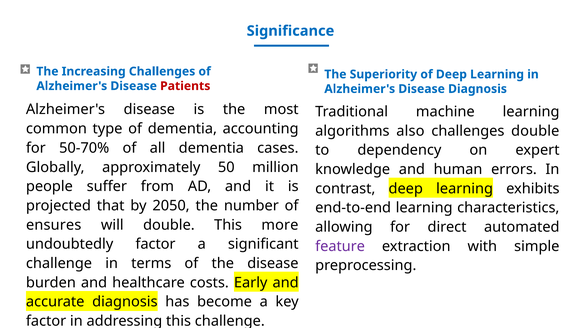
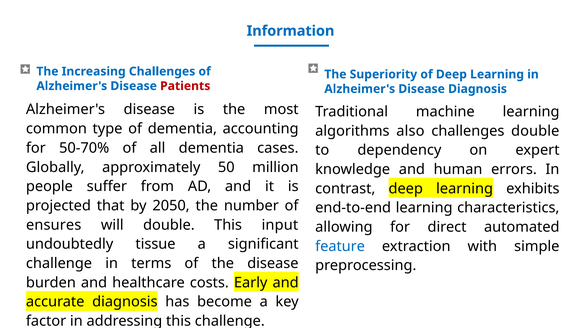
Significance: Significance -> Information (291, 31)
more: more -> input (280, 225)
undoubtedly factor: factor -> tissue (155, 244)
feature colour: purple -> blue (340, 246)
